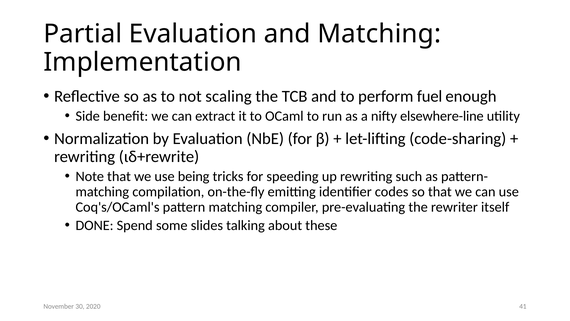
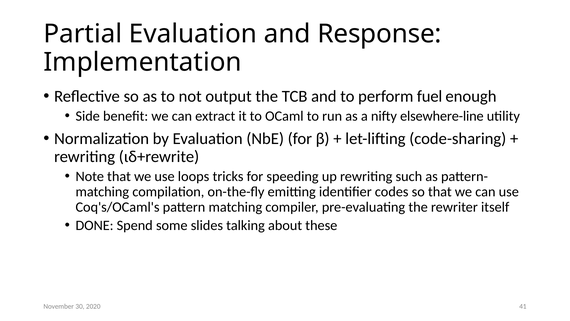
and Matching: Matching -> Response (379, 34)
scaling: scaling -> output (229, 96)
being: being -> loops (194, 176)
